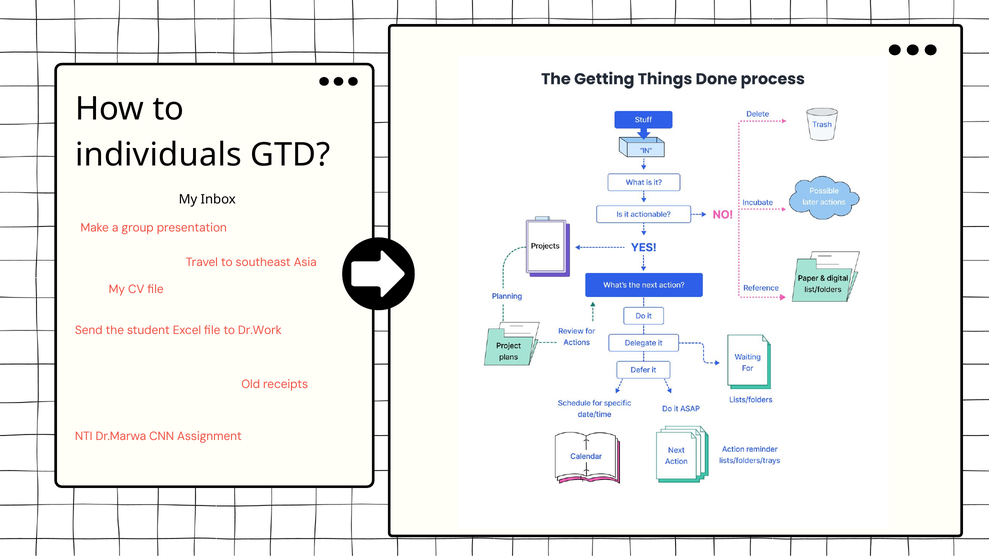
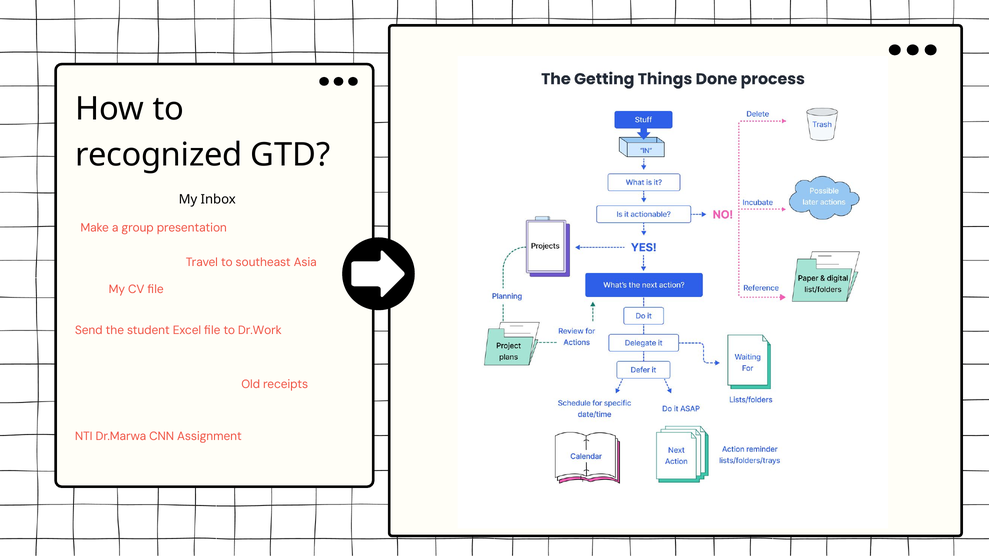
individuals: individuals -> recognized (159, 155)
